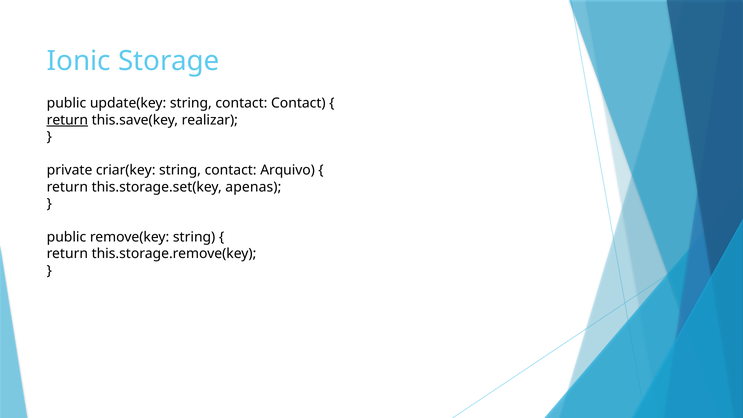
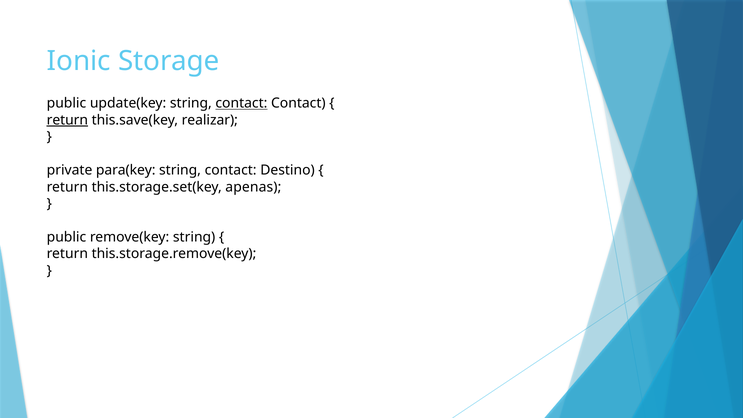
contact underline: none -> present (241, 103)
criar(key: criar(key -> para(key (126, 170)
Arquivo: Arquivo -> Destino (288, 170)
